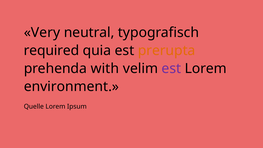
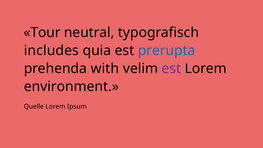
Very: Very -> Tour (42, 32)
required: required -> includes (51, 50)
prerupta colour: orange -> blue (167, 50)
